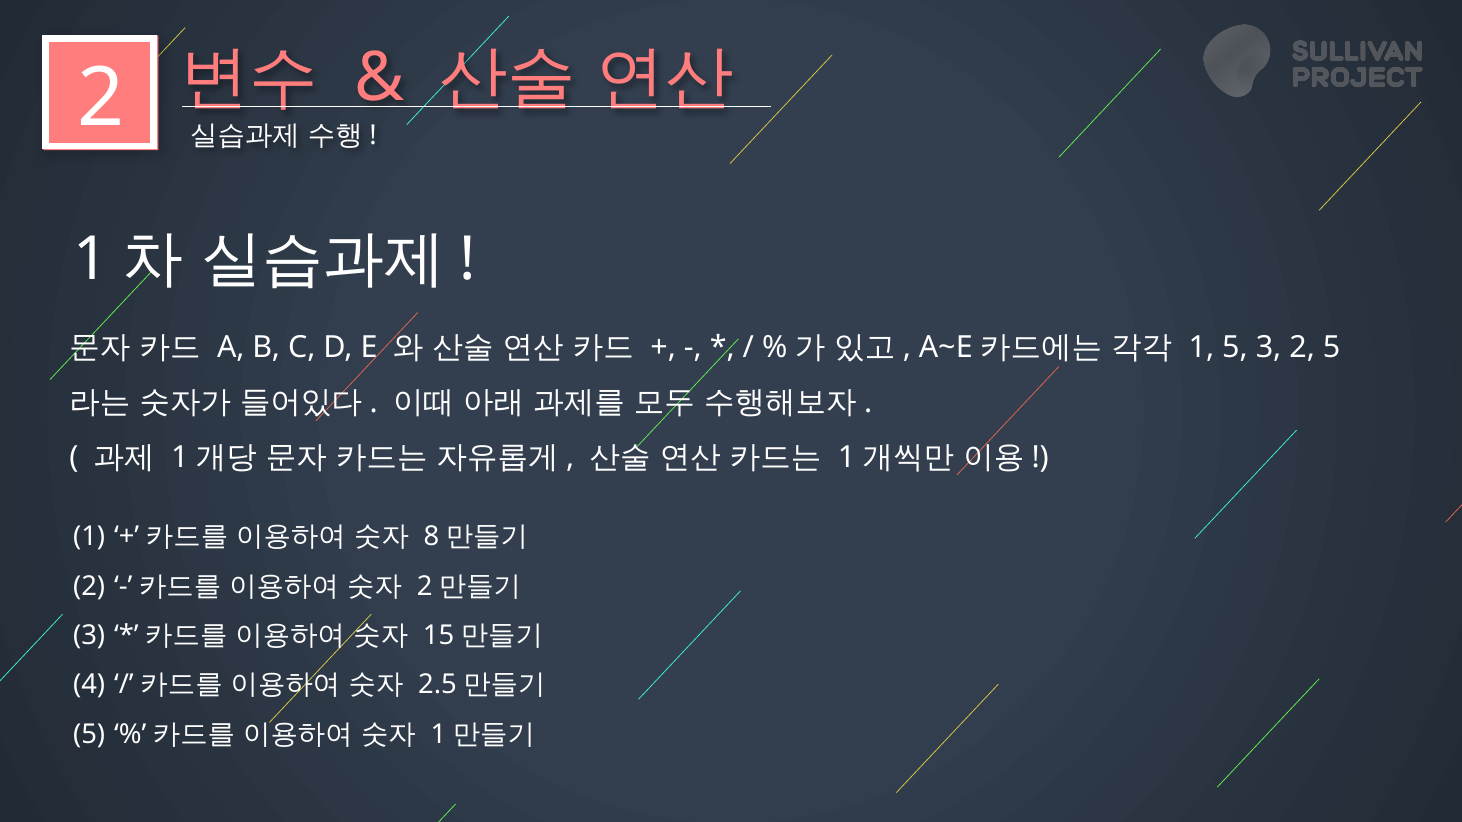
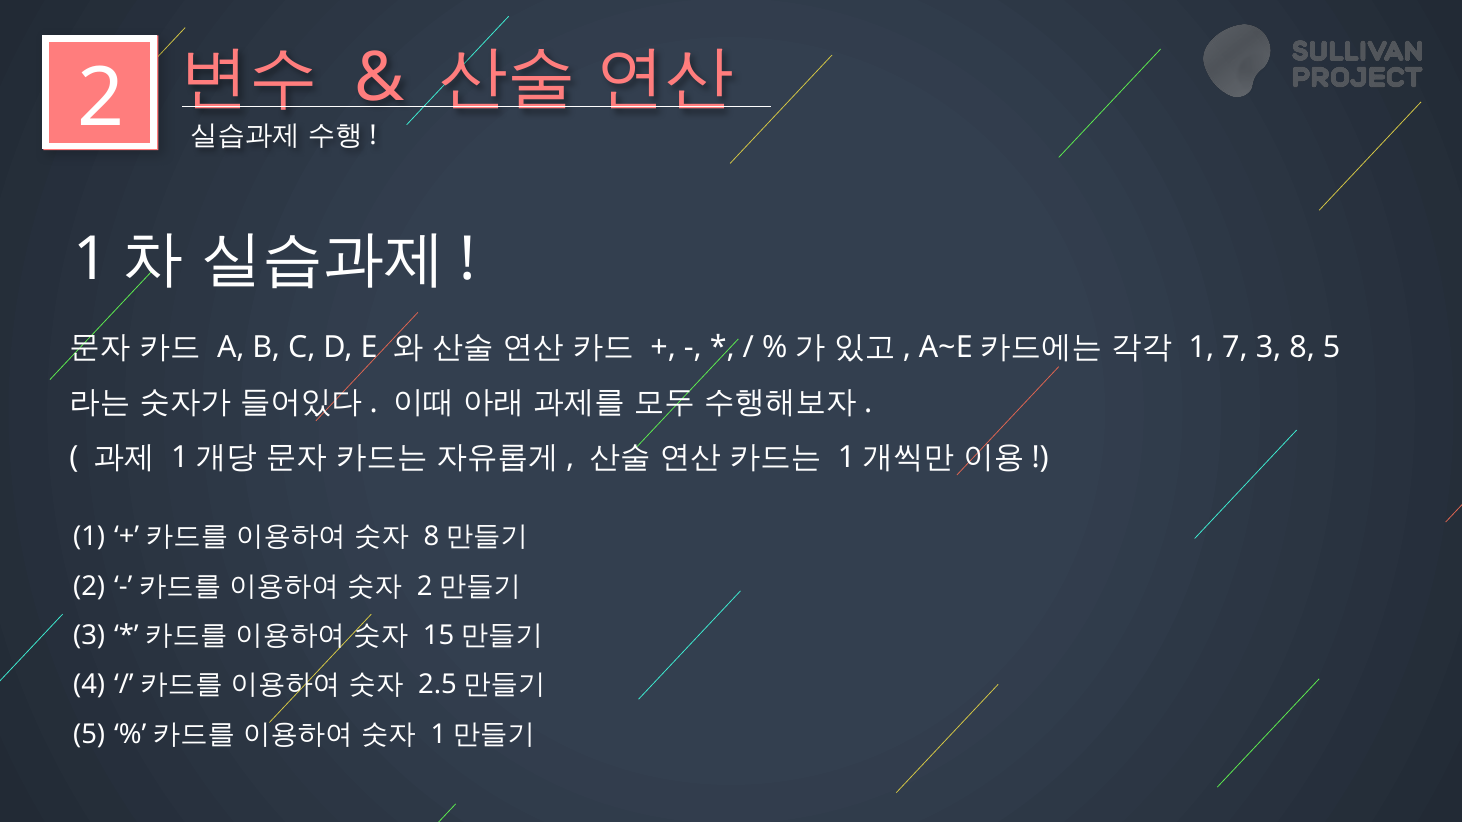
1 5: 5 -> 7 (1235, 348)
3 2: 2 -> 8 (1302, 348)
